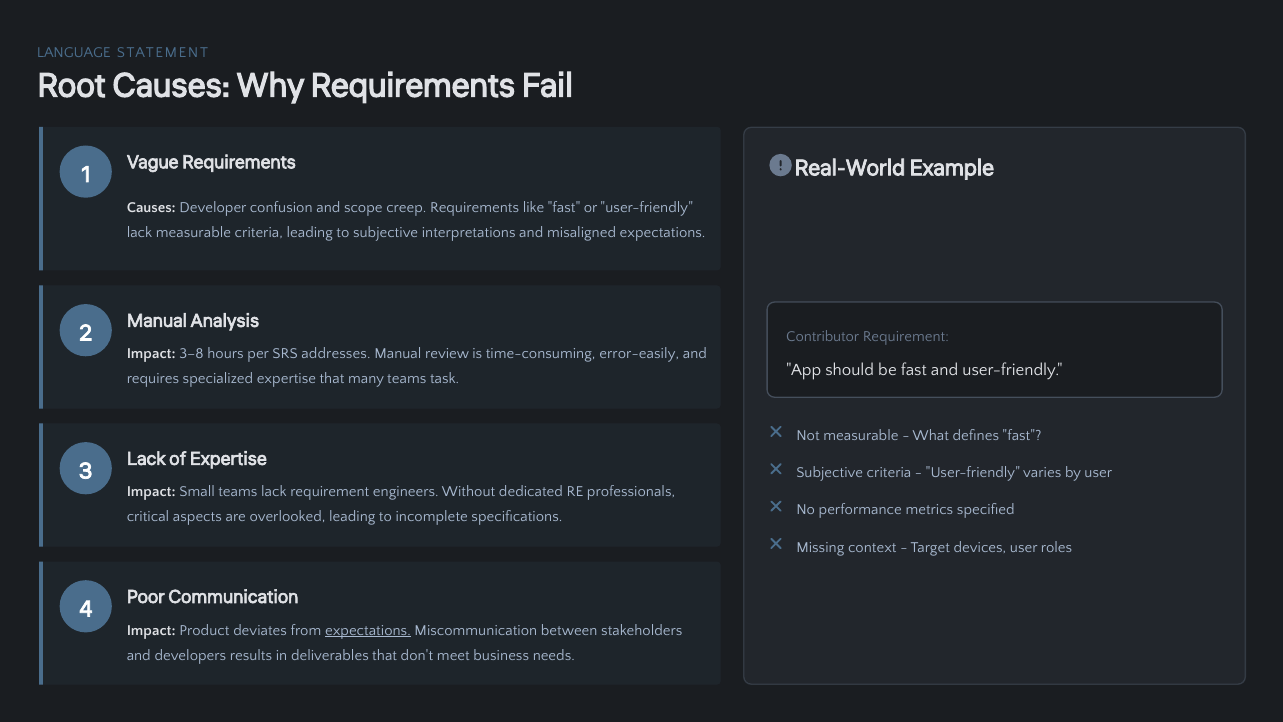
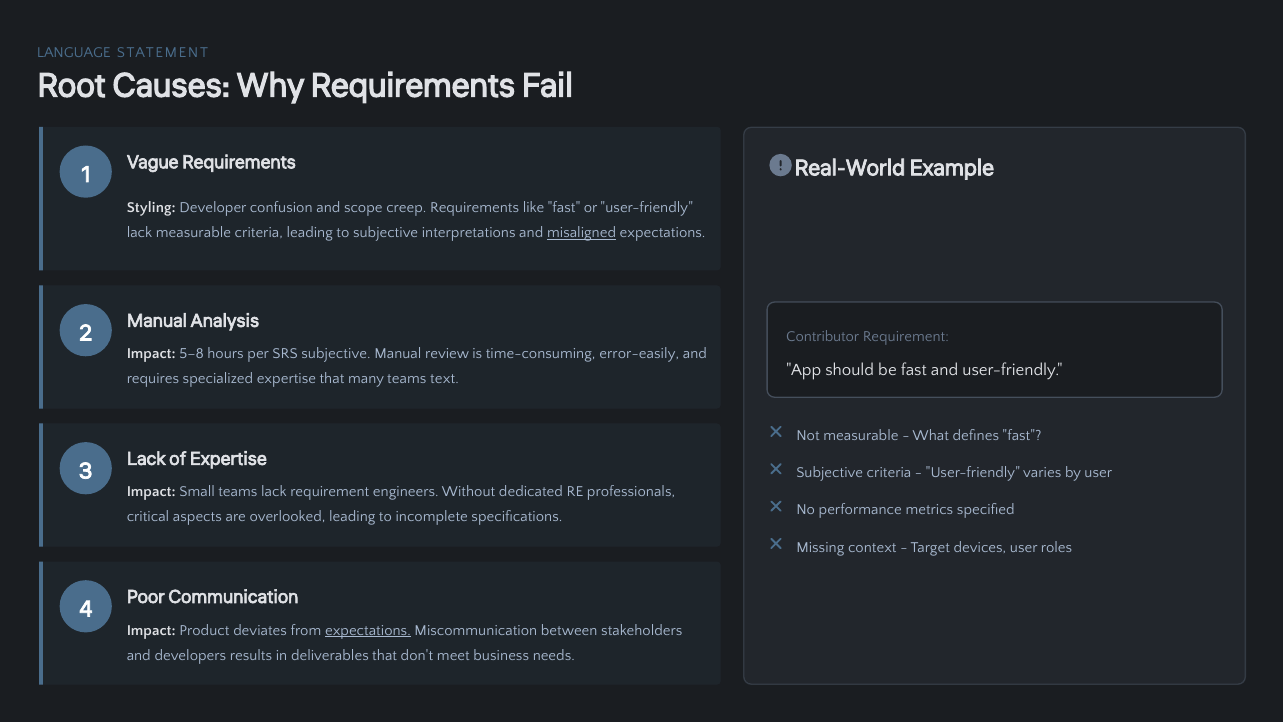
Causes: Causes -> Styling (151, 207)
misaligned underline: none -> present (582, 232)
3–8: 3–8 -> 5–8 (192, 354)
SRS addresses: addresses -> subjective (336, 354)
task: task -> text (445, 379)
